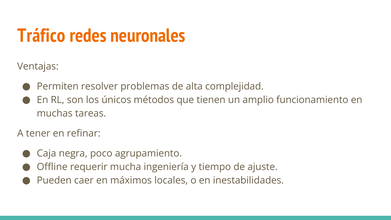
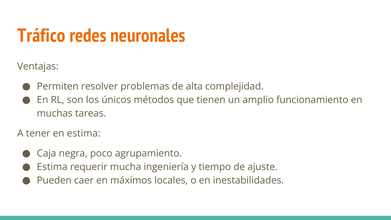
en refinar: refinar -> estima (84, 133)
Offline: Offline -> Estima (52, 167)
